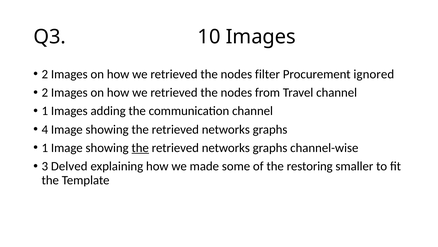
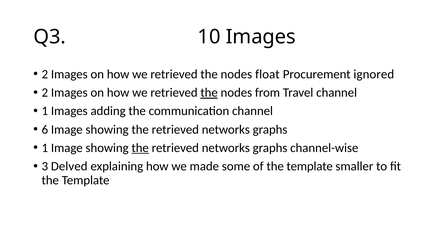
filter: filter -> float (267, 74)
the underline: none -> present (209, 92)
4: 4 -> 6 (45, 129)
of the restoring: restoring -> template (310, 166)
